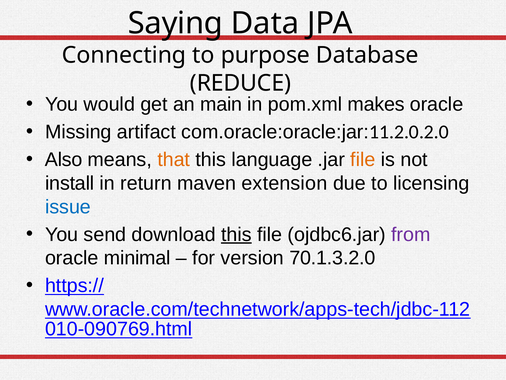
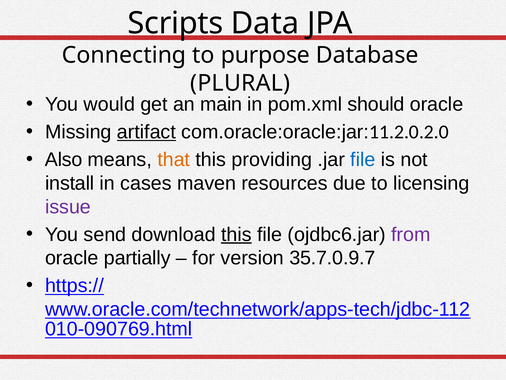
Saying: Saying -> Scripts (175, 23)
REDUCE: REDUCE -> PLURAL (240, 83)
makes: makes -> should (376, 104)
artifact underline: none -> present (146, 132)
language: language -> providing (272, 159)
file colour: orange -> blue (363, 159)
return: return -> cases (146, 183)
extension: extension -> resources (285, 183)
issue colour: blue -> purple (68, 207)
minimal: minimal -> partially (137, 258)
70.1.3.2.0: 70.1.3.2.0 -> 35.7.0.9.7 (332, 258)
